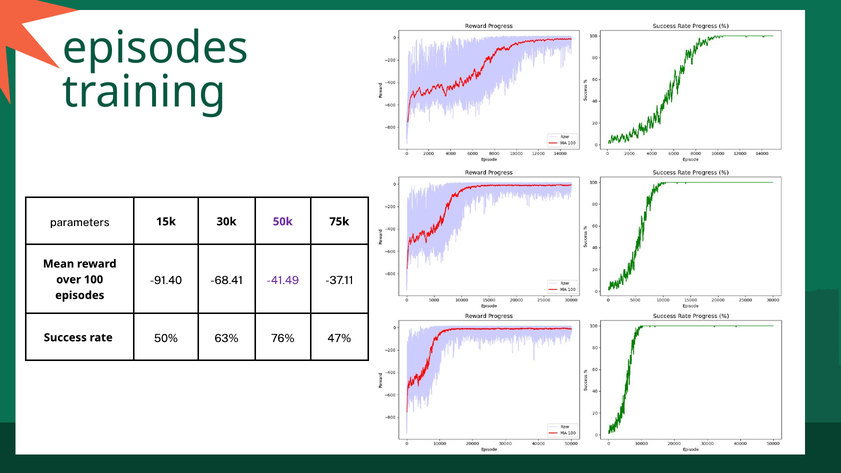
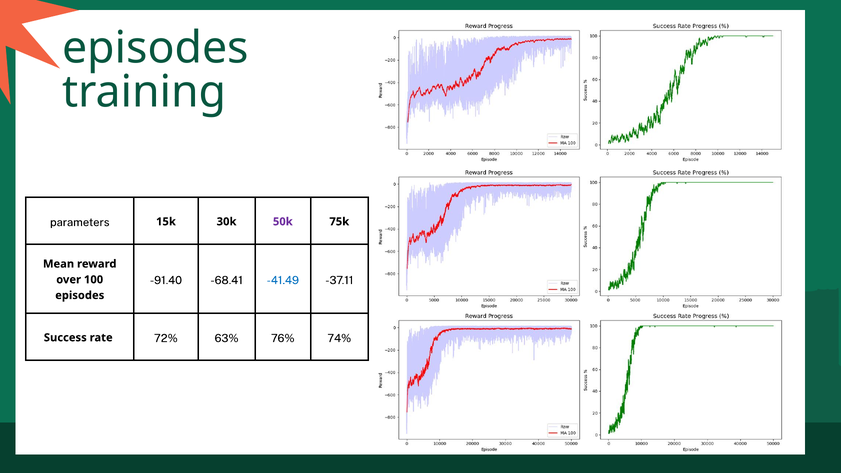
-41.49 colour: purple -> blue (283, 280)
50%: 50% -> 72% (166, 338)
47%: 47% -> 74% (339, 338)
